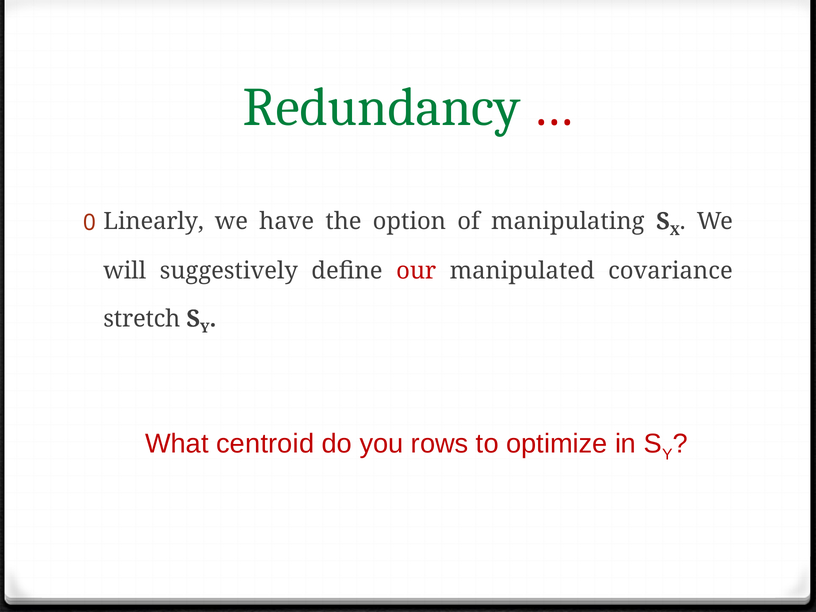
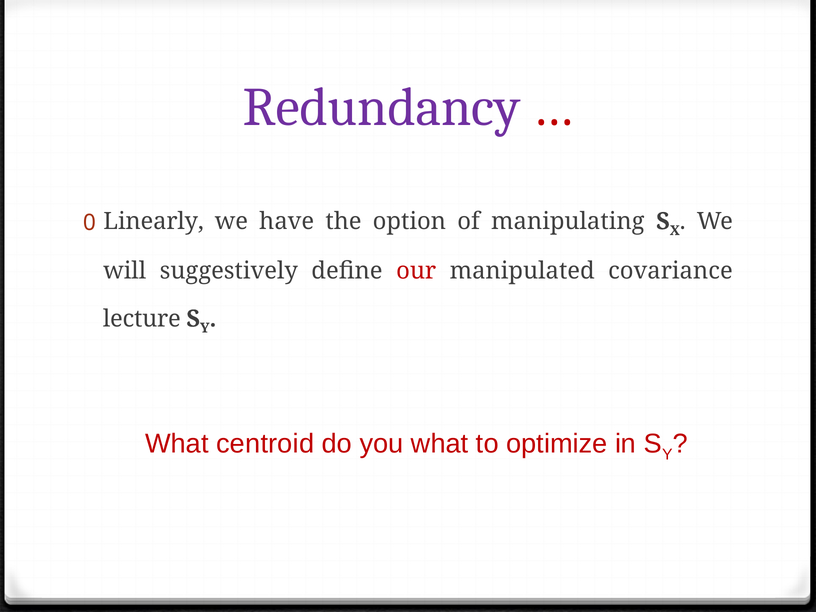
Redundancy colour: green -> purple (381, 107)
stretch: stretch -> lecture (142, 319)
you rows: rows -> what (440, 444)
